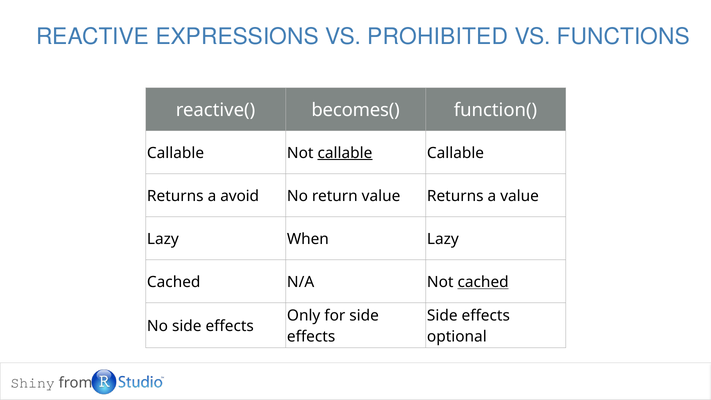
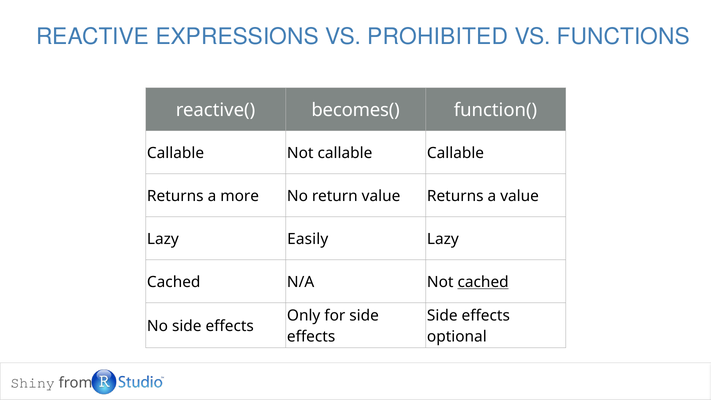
callable underline: present -> none (345, 153)
avoid: avoid -> more (240, 196)
When: When -> Easily (308, 239)
